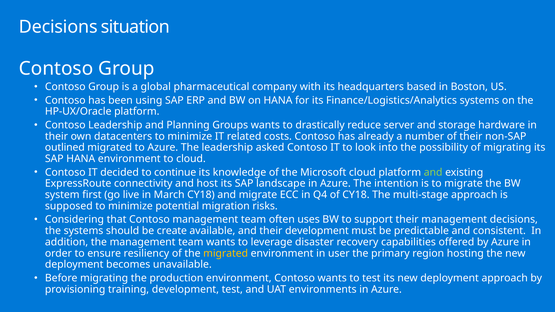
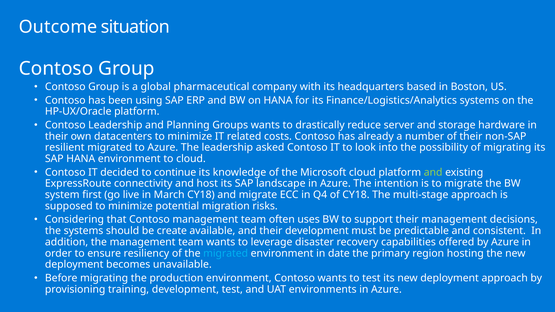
Decisions: Decisions -> Outcome (58, 27)
outlined: outlined -> resilient (65, 148)
migrated colour: yellow -> light blue (226, 253)
user: user -> date (339, 253)
